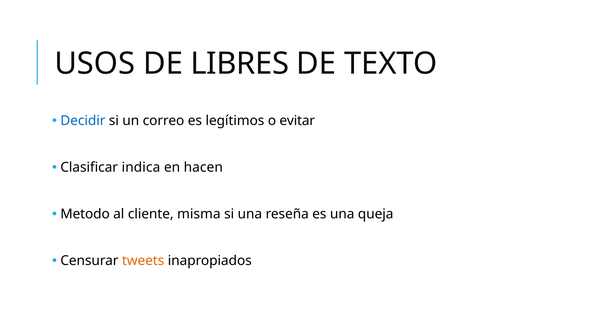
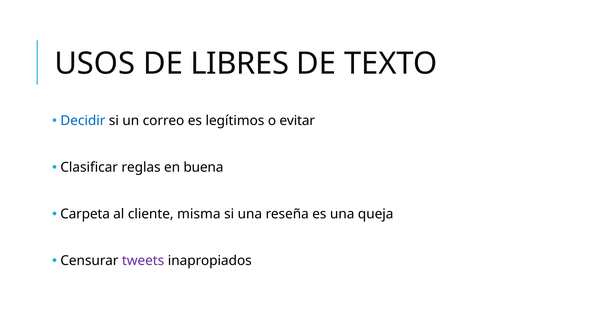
indica: indica -> reglas (141, 168)
hacen: hacen -> buena (203, 168)
Metodo: Metodo -> Carpeta (85, 214)
tweets colour: orange -> purple (143, 261)
